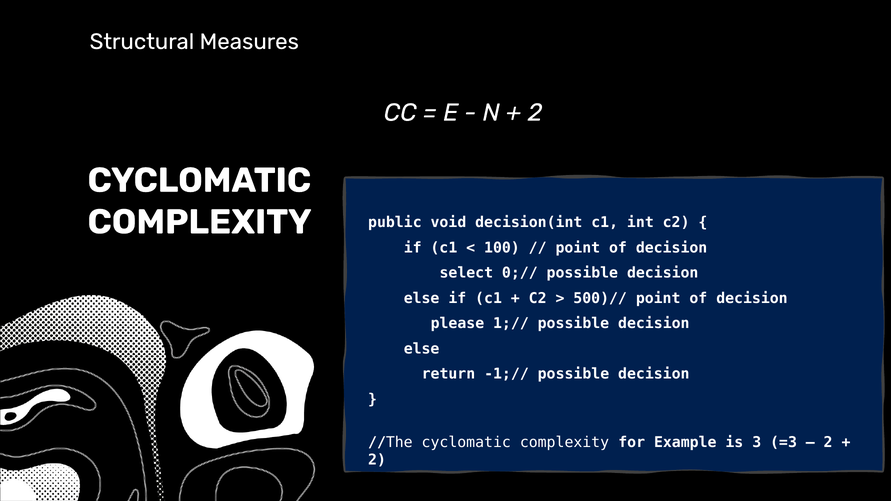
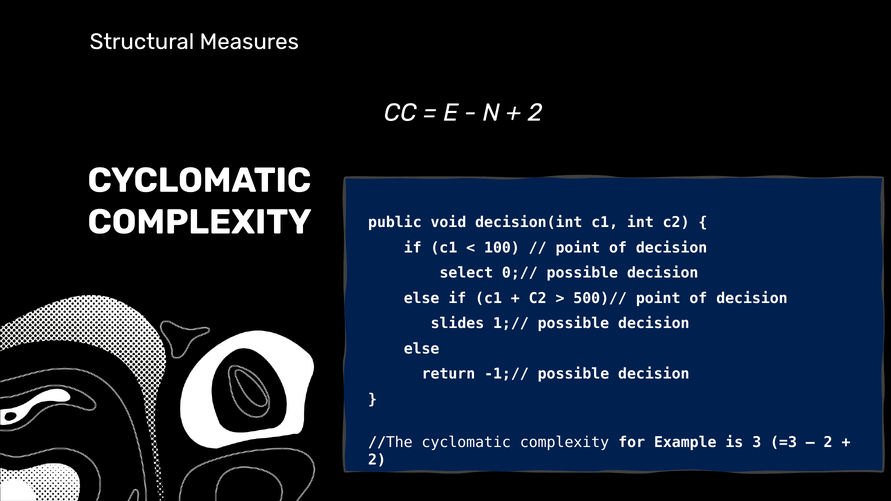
please: please -> slides (457, 324)
